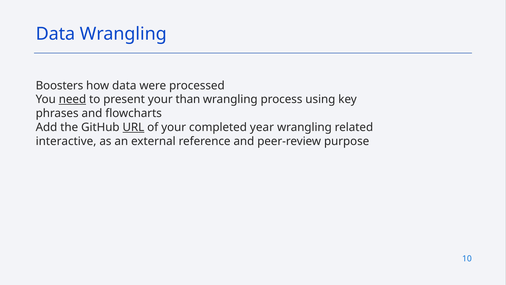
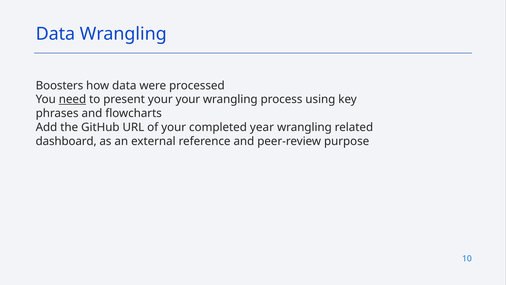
your than: than -> your (188, 99)
URL underline: present -> none (133, 127)
interactive: interactive -> dashboard (66, 141)
